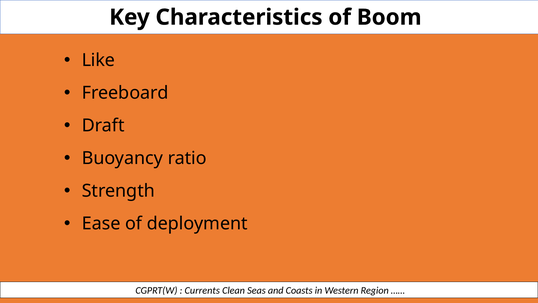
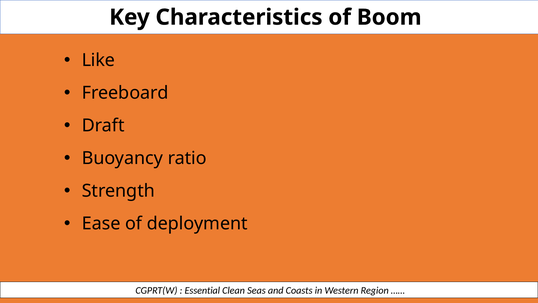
Currents: Currents -> Essential (202, 290)
